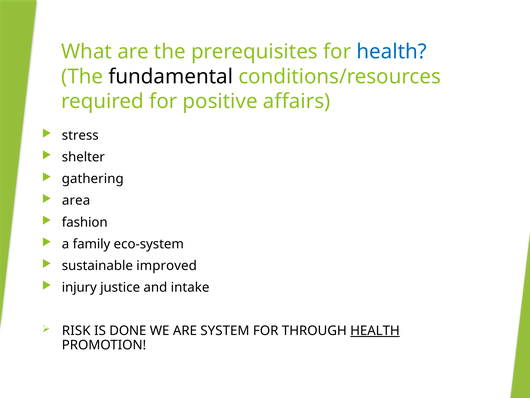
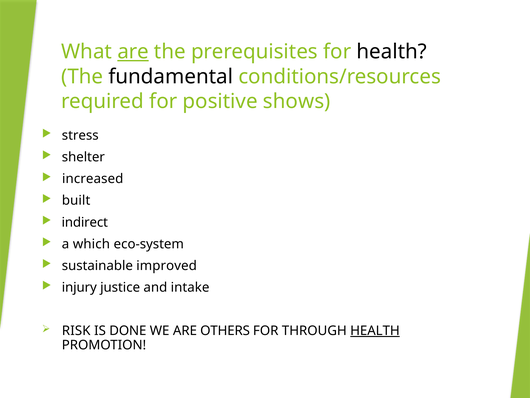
are underline: none -> present (133, 52)
health colour: blue -> black (392, 52)
affairs: affairs -> shows (297, 101)
gathering: gathering -> increased (93, 179)
area: area -> built (76, 200)
fashion: fashion -> indirect (85, 222)
family: family -> which (91, 244)
SYSTEM: SYSTEM -> OTHERS (225, 330)
